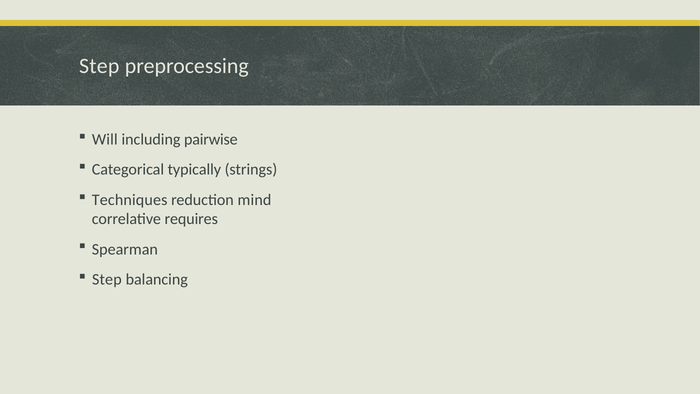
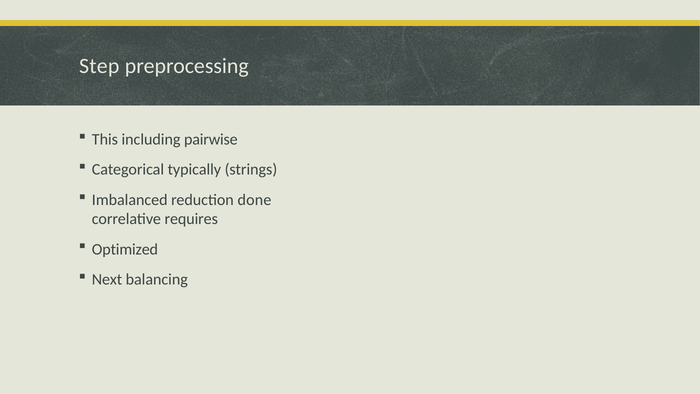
Will: Will -> This (105, 139)
Techniques: Techniques -> Imbalanced (130, 200)
mind: mind -> done (254, 200)
Spearman: Spearman -> Optimized (125, 249)
Step: Step -> Next (107, 279)
